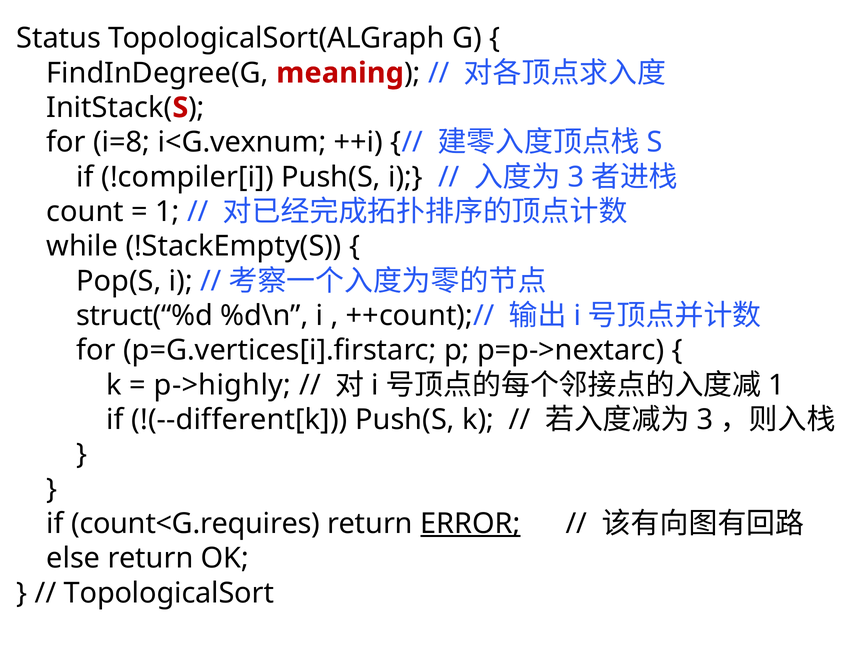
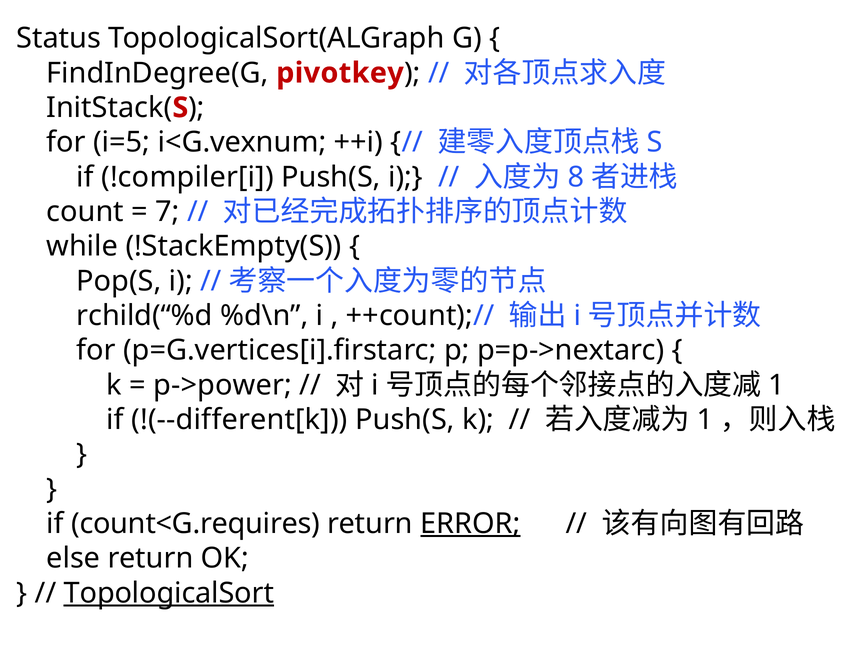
meaning: meaning -> pivotkey (340, 73)
i=8: i=8 -> i=5 (122, 142)
3: 3 -> 8 (576, 177)
1: 1 -> 7 (167, 212)
struct(“%d: struct(“%d -> rchild(“%d (145, 316)
p->highly: p->highly -> p->power (223, 385)
3: 3 -> 1 (705, 420)
TopologicalSort underline: none -> present (169, 593)
